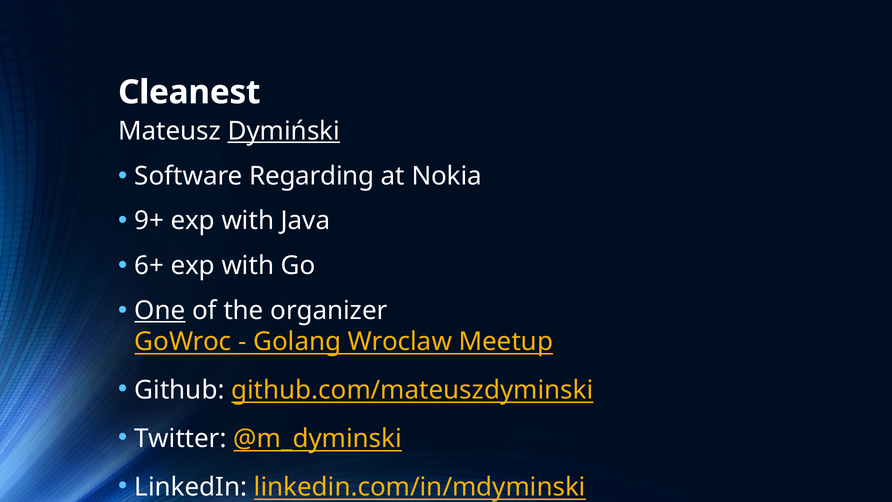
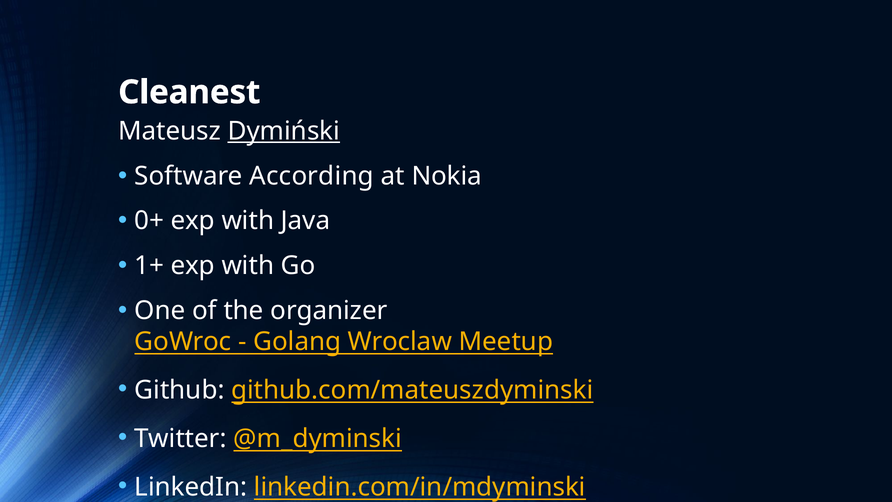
Regarding: Regarding -> According (312, 176)
9+: 9+ -> 0+ (149, 221)
6+: 6+ -> 1+ (149, 266)
One underline: present -> none (160, 311)
